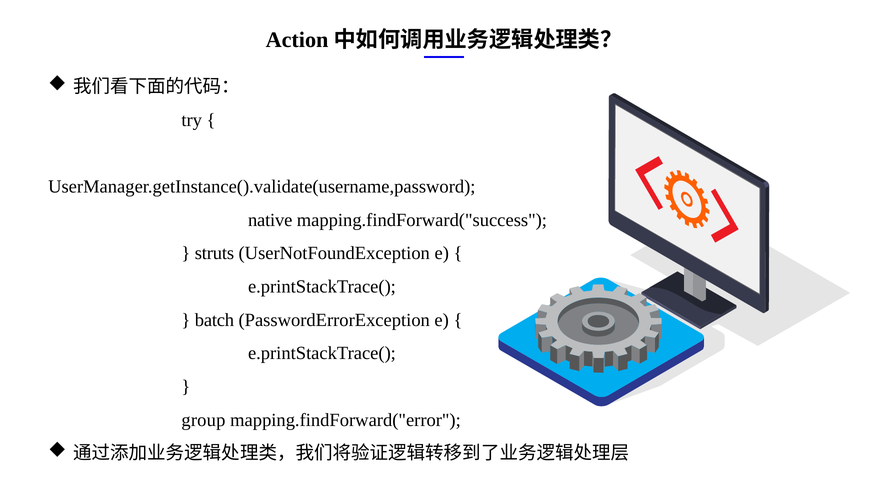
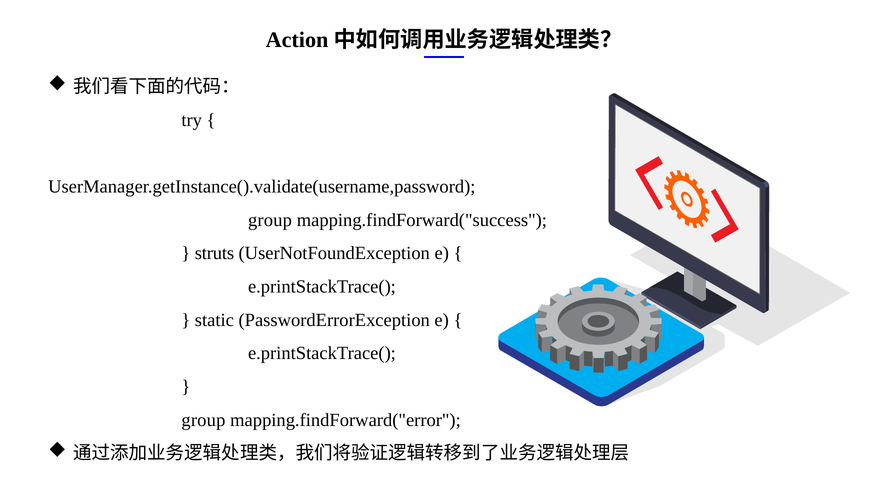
native: native -> group (270, 220)
batch: batch -> static (214, 320)
